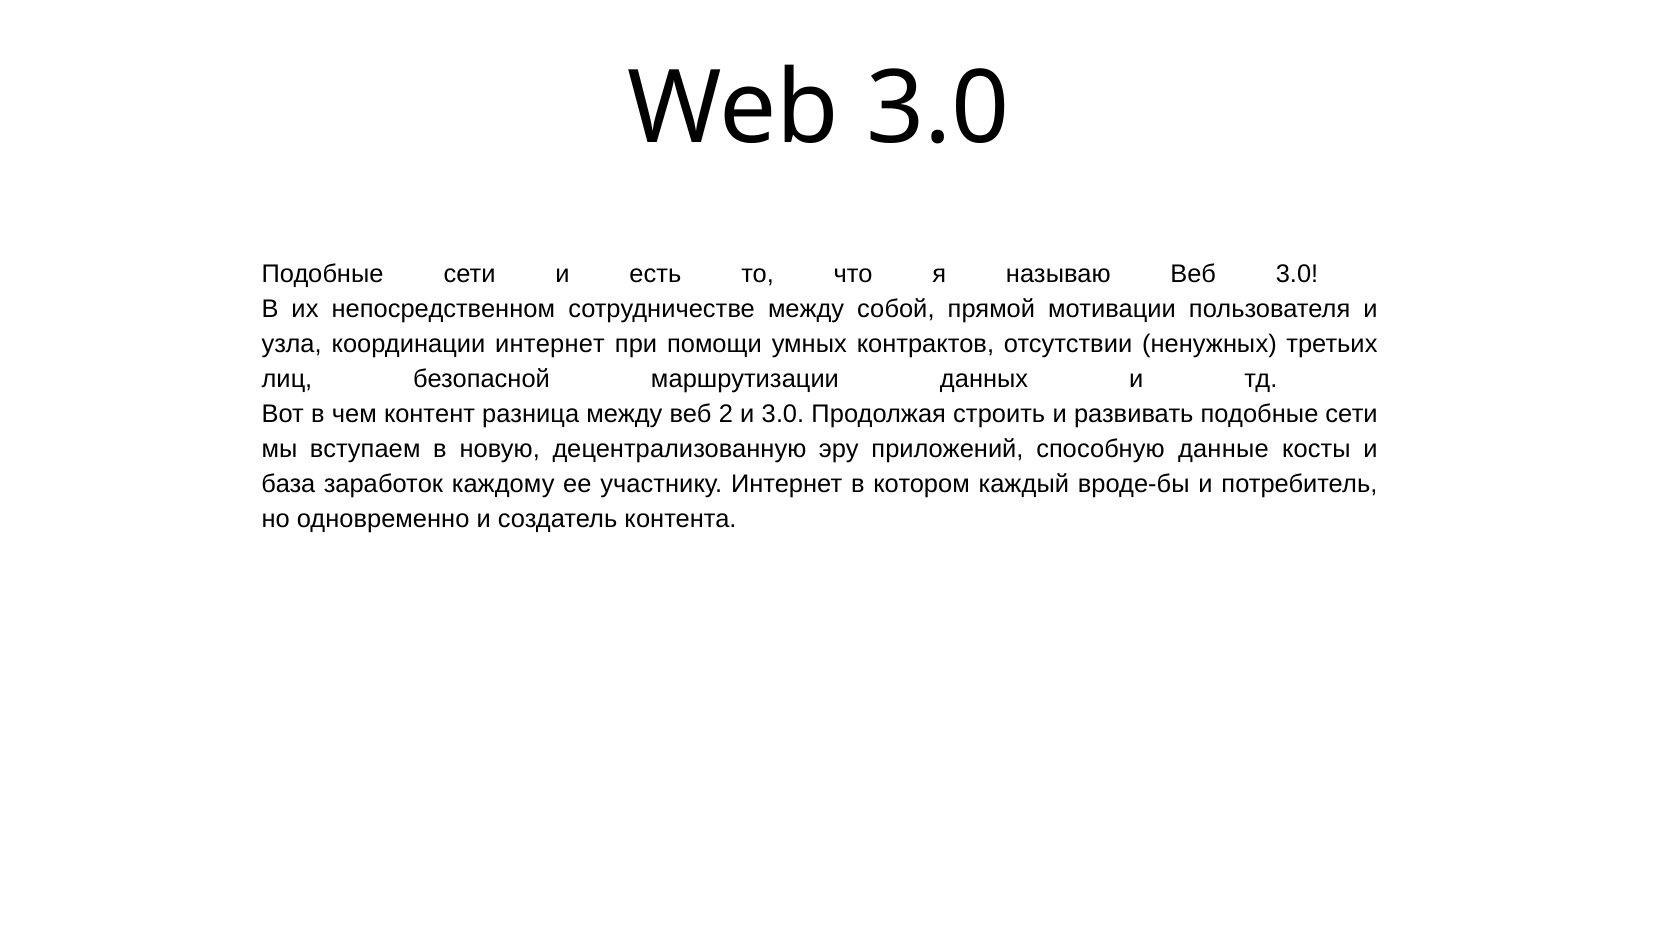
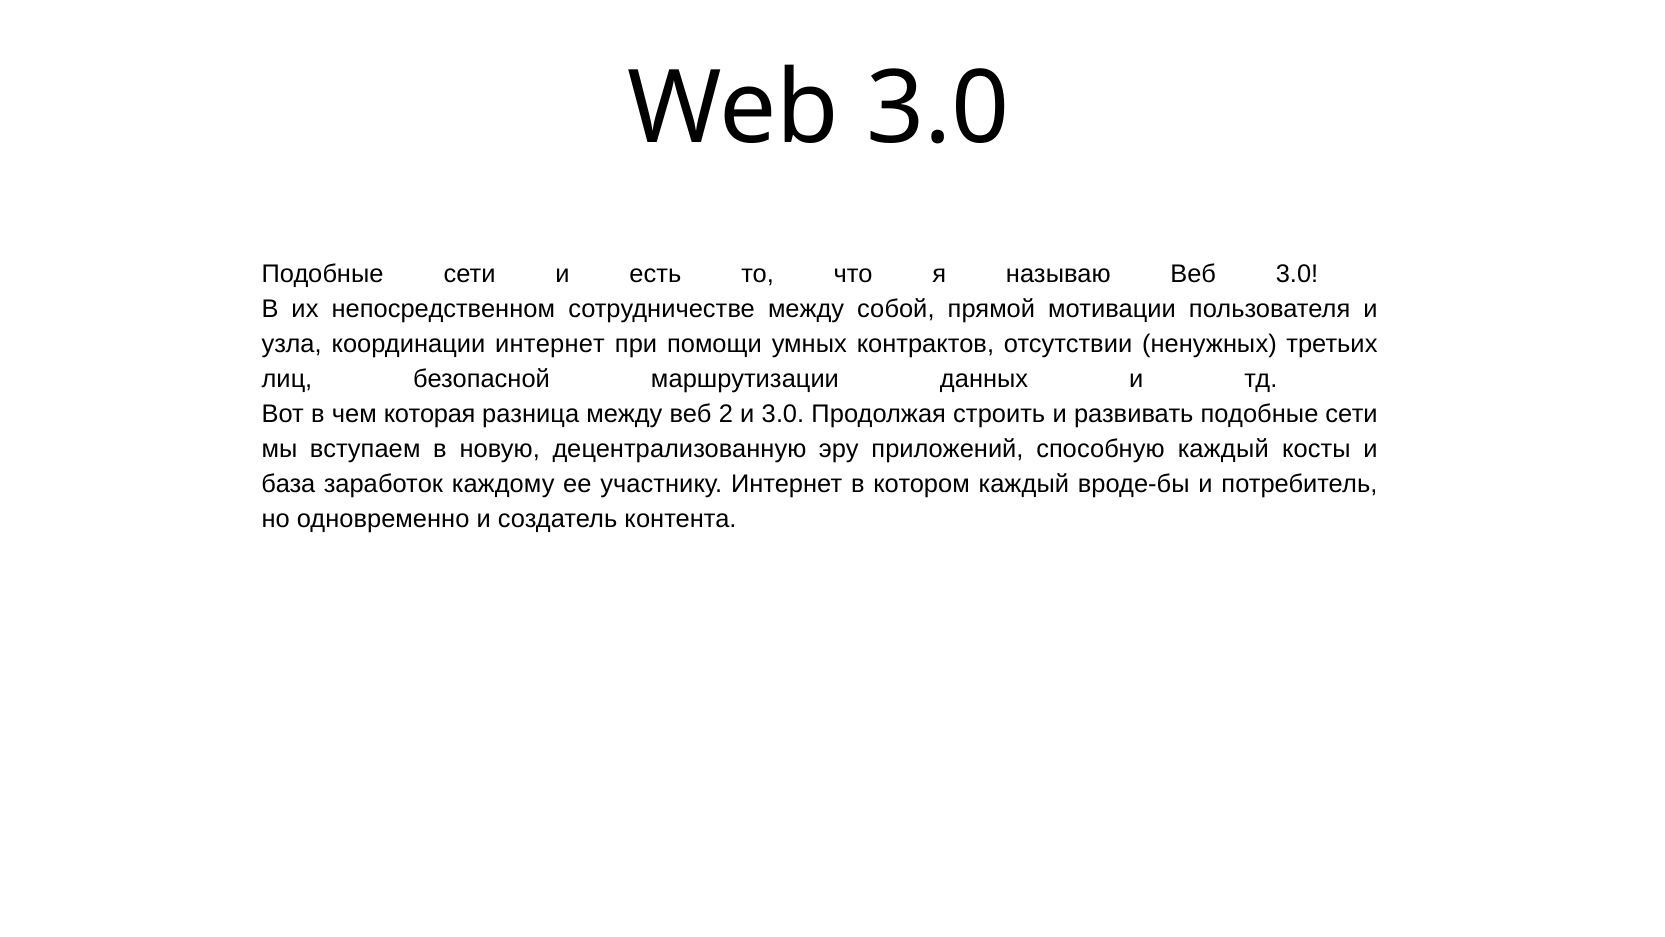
контент: контент -> которая (430, 414)
способную данные: данные -> каждый (1223, 449)
